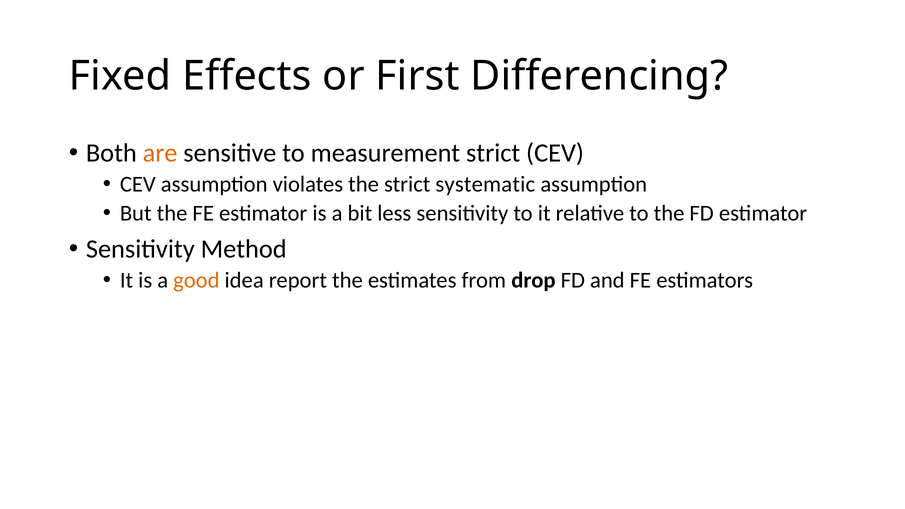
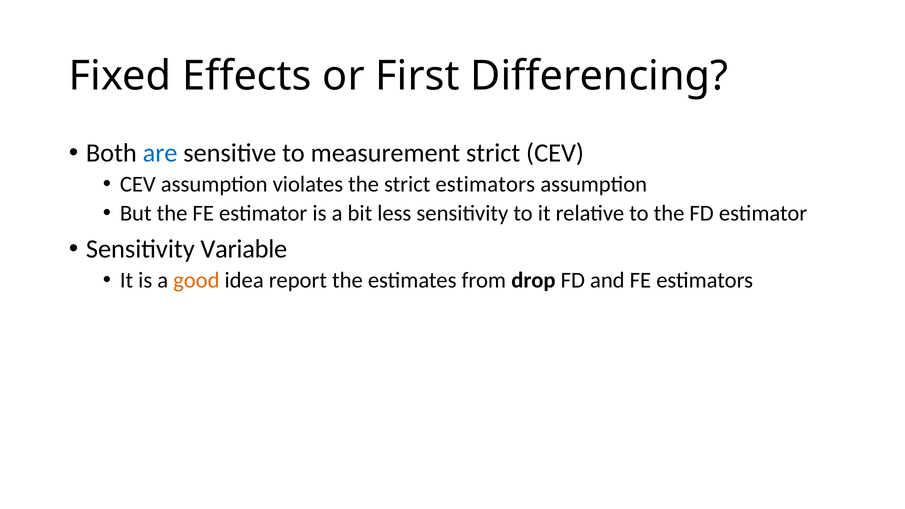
are colour: orange -> blue (160, 153)
strict systematic: systematic -> estimators (485, 184)
Method: Method -> Variable (244, 249)
